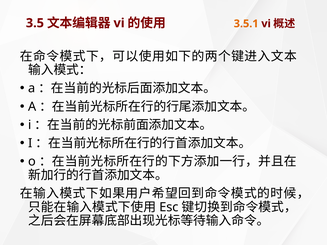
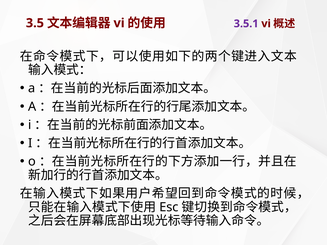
3.5.1 colour: orange -> purple (246, 24)
